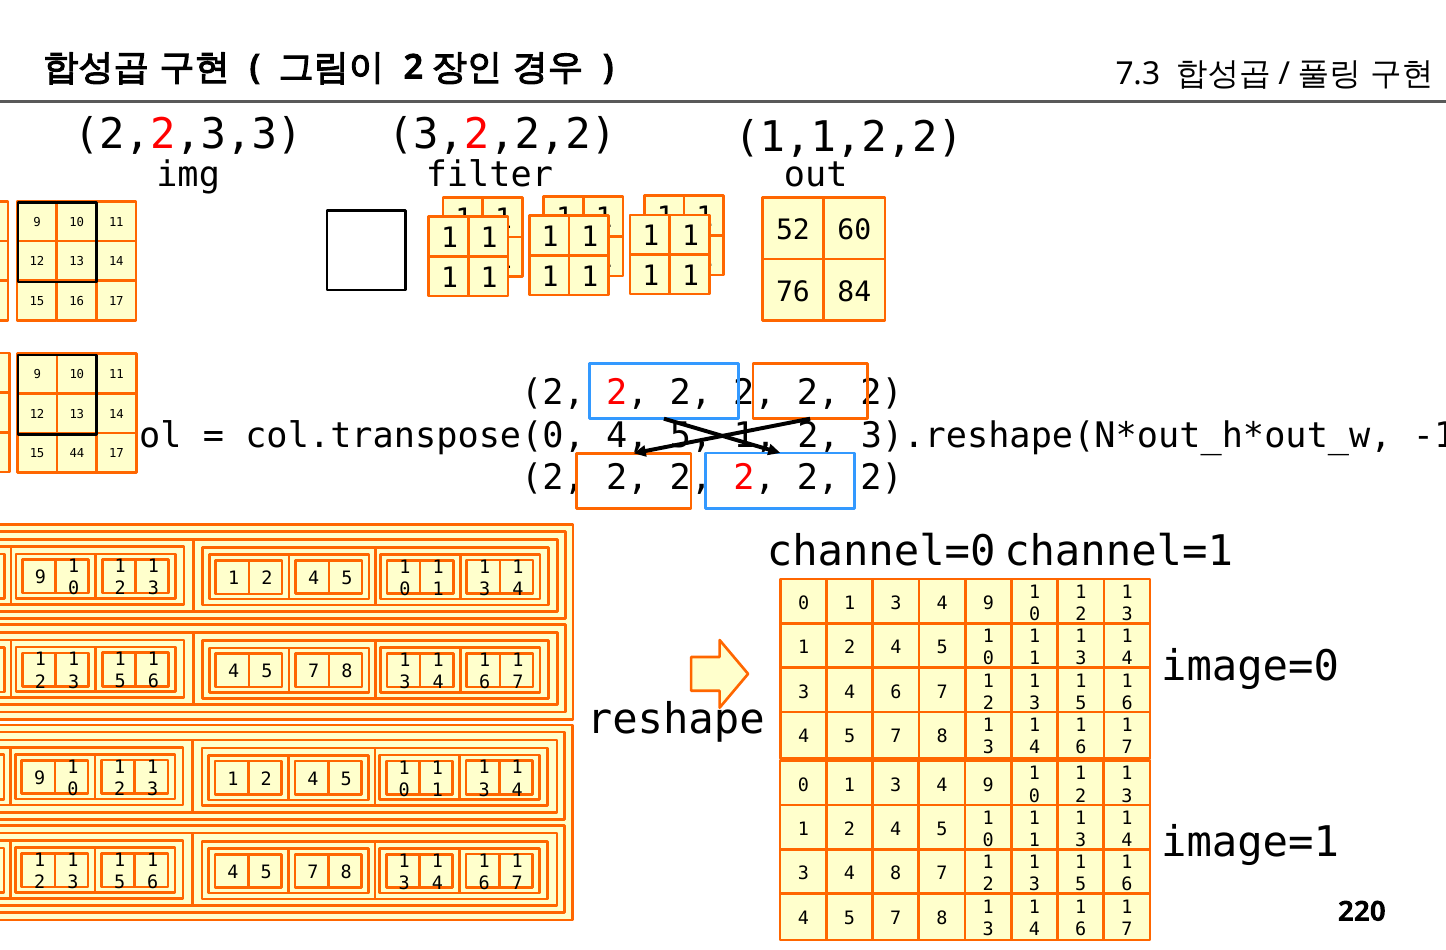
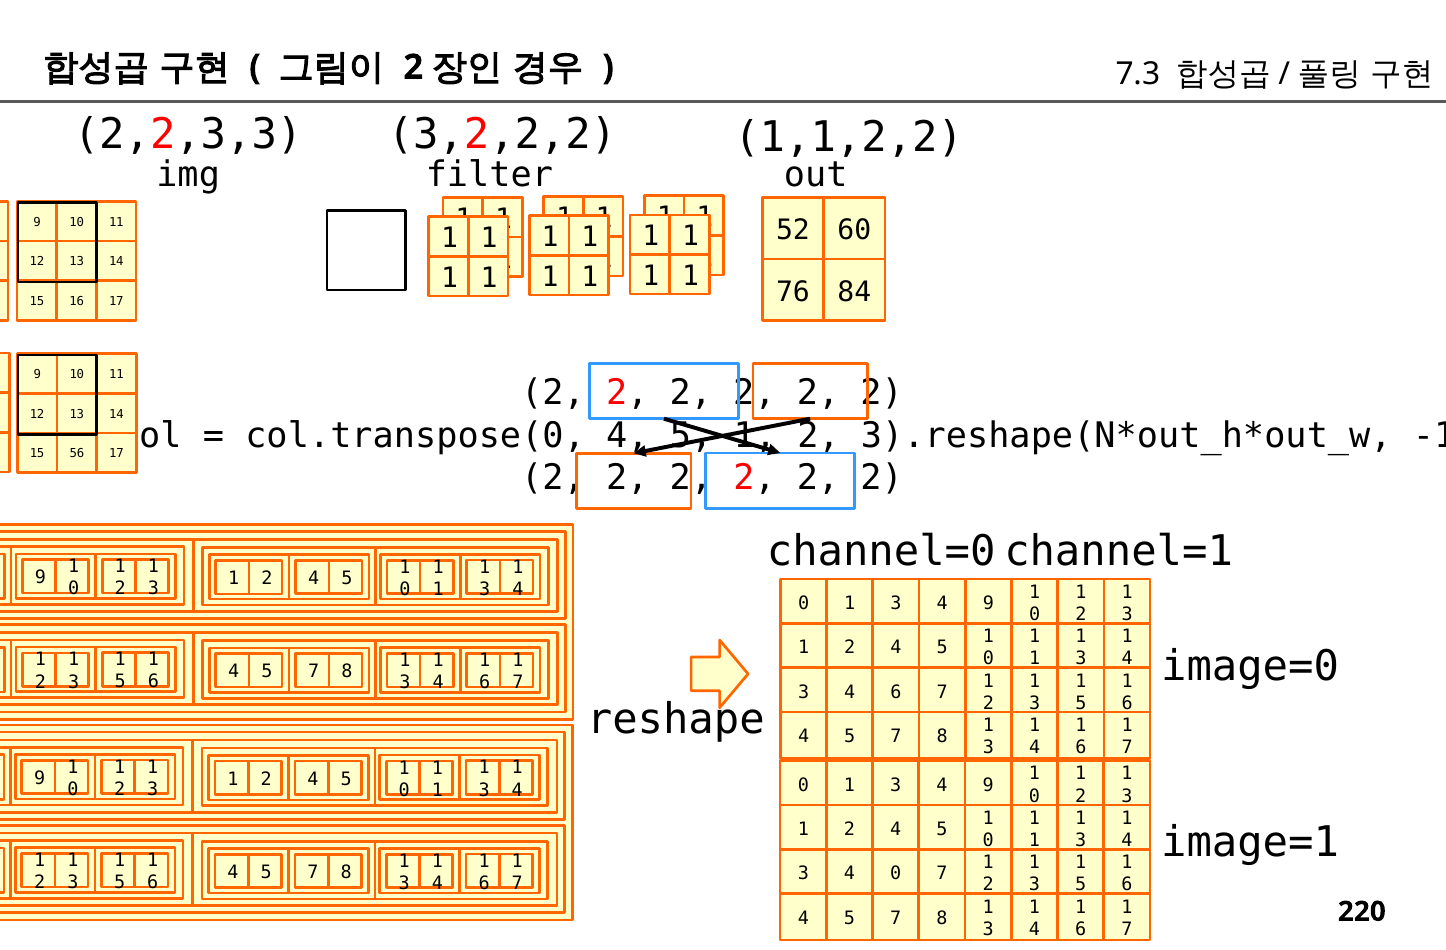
44: 44 -> 56 (77, 454)
4 8: 8 -> 0 (896, 873)
